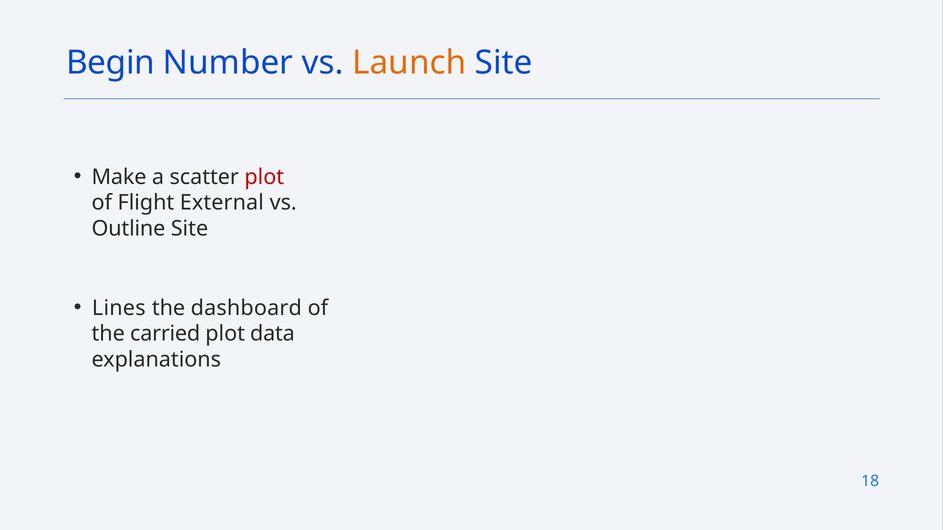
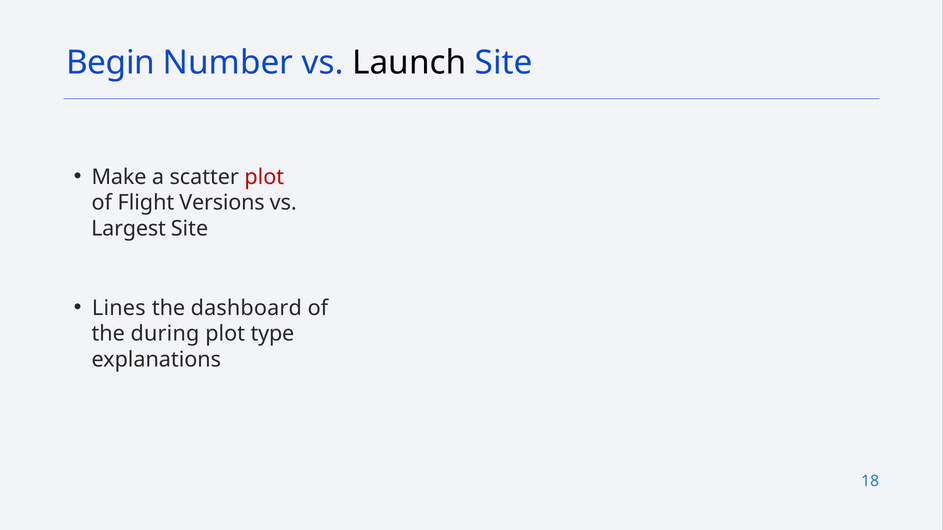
Launch colour: orange -> black (409, 63)
External: External -> Versions (222, 203)
Outline: Outline -> Largest (128, 229)
carried: carried -> during (165, 334)
data: data -> type (272, 334)
